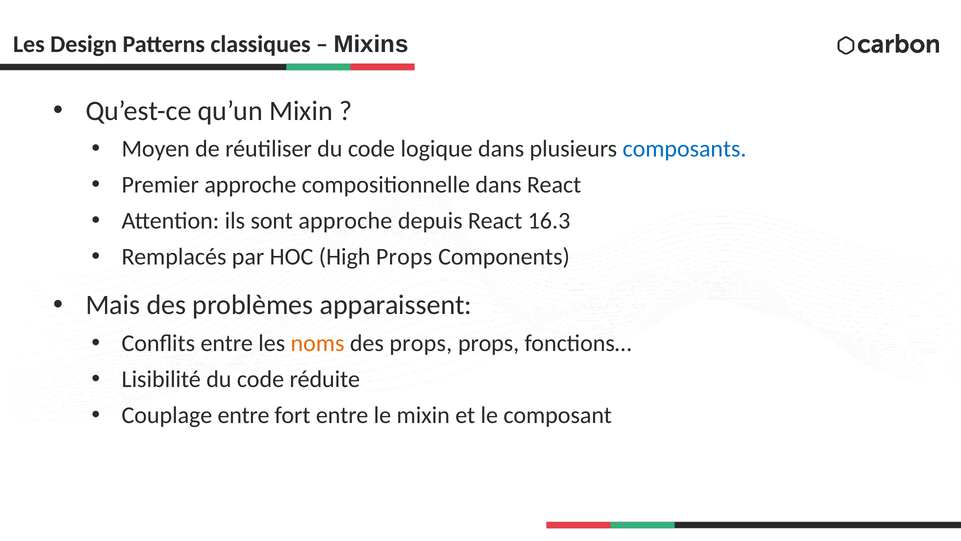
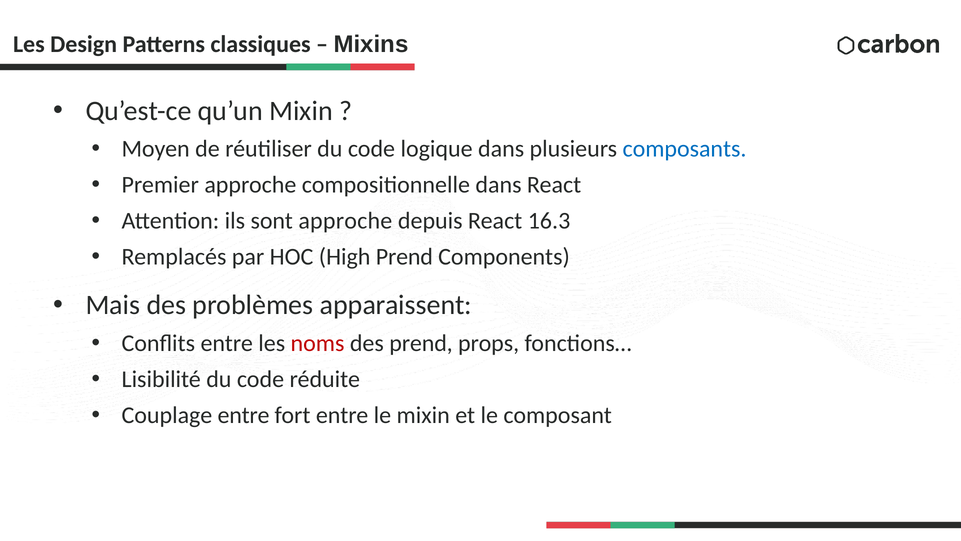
High Props: Props -> Prend (404, 257)
noms colour: orange -> red (318, 343)
des props: props -> prend (421, 343)
